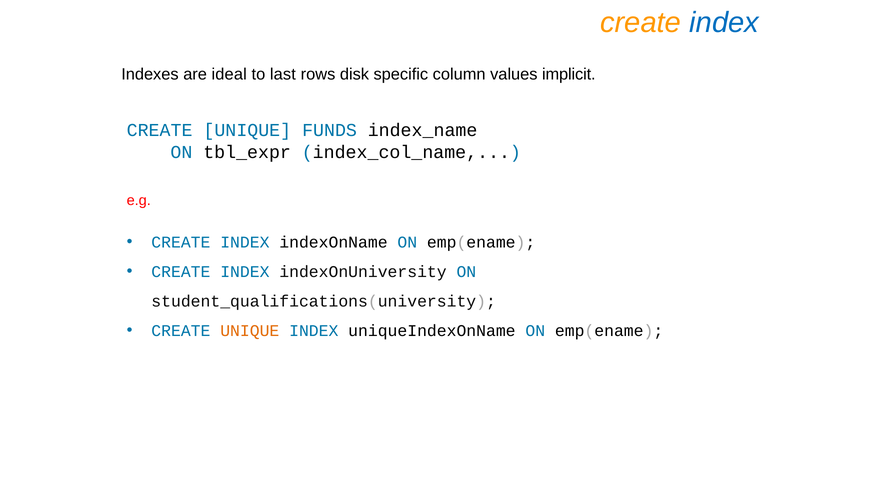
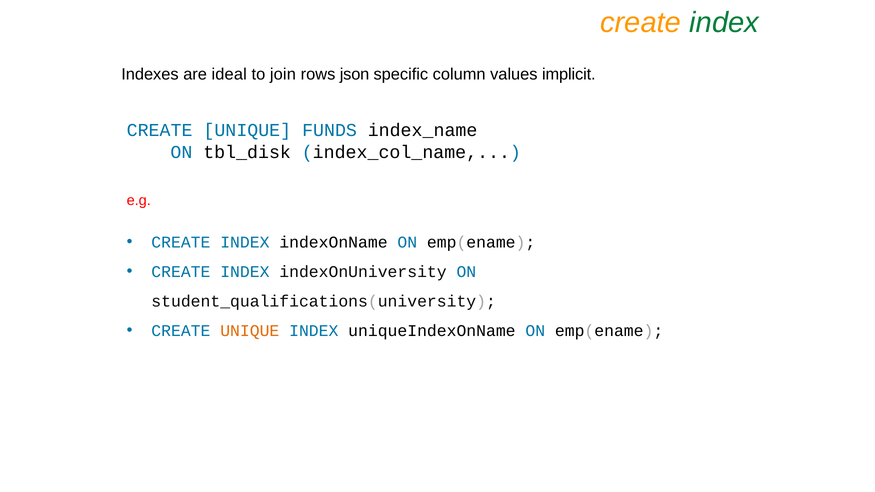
index colour: blue -> green (724, 23)
last: last -> join (283, 74)
disk: disk -> json (355, 74)
tbl_expr: tbl_expr -> tbl_disk (247, 152)
